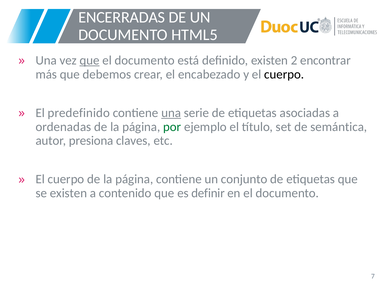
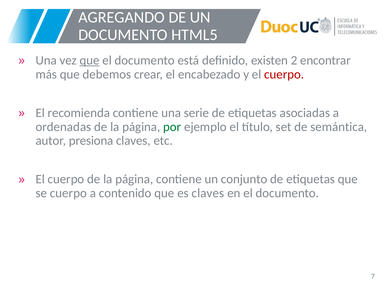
ENCERRADAS: ENCERRADAS -> AGREGANDO (122, 17)
cuerpo colour: black -> red (284, 74)
predefinido: predefinido -> recomienda (79, 113)
una underline: present -> none (171, 113)
se existen: existen -> cuerpo (68, 193)
es definir: definir -> claves (208, 193)
